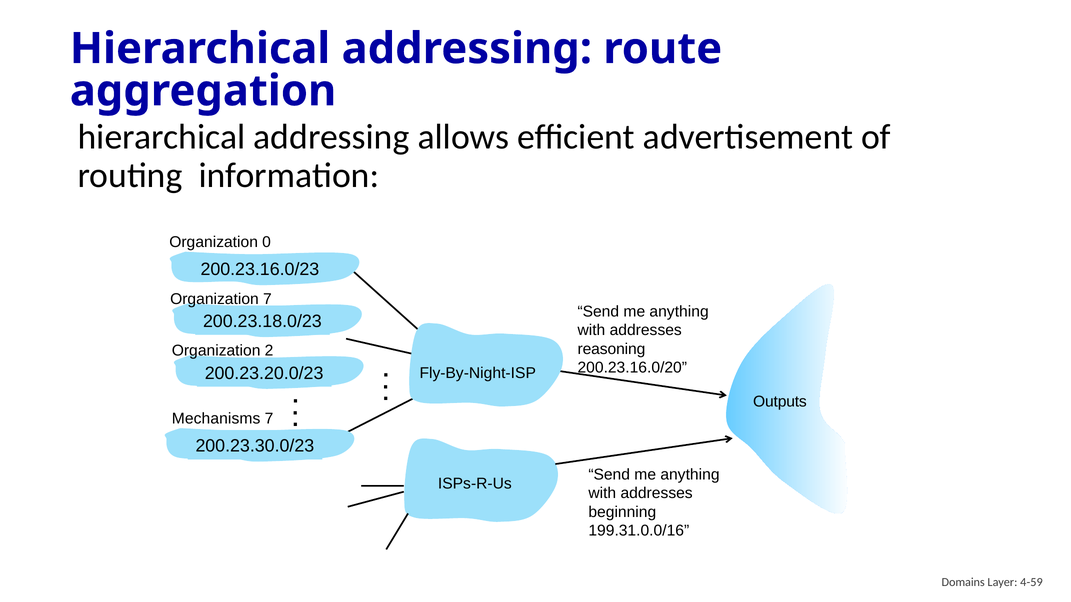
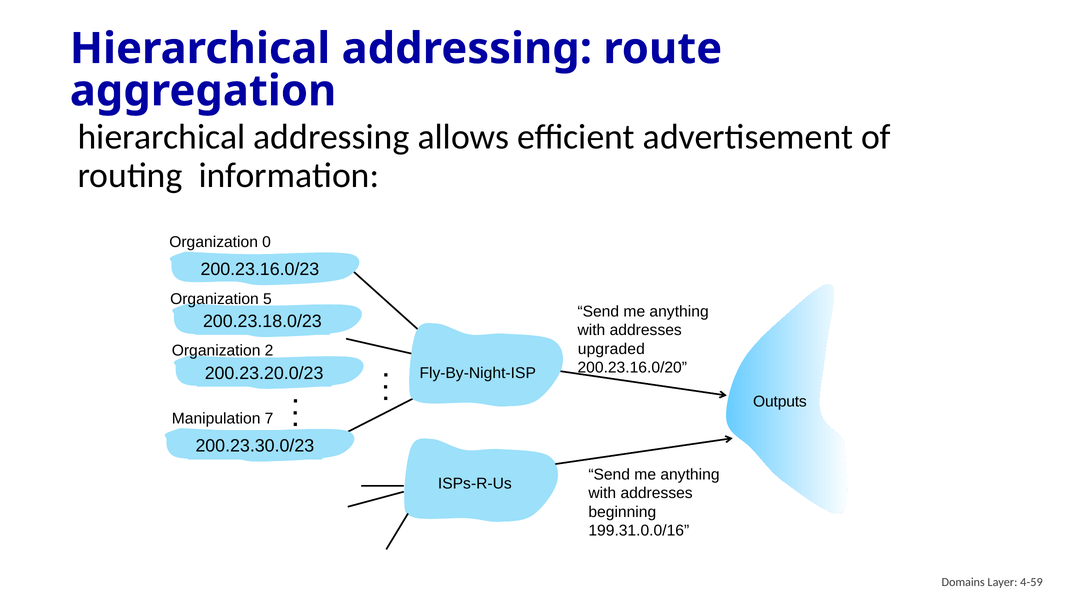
Organization 7: 7 -> 5 (267, 299)
reasoning: reasoning -> upgraded (611, 349)
Mechanisms: Mechanisms -> Manipulation (216, 419)
